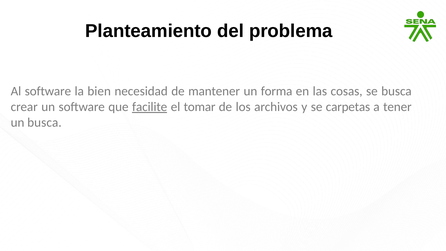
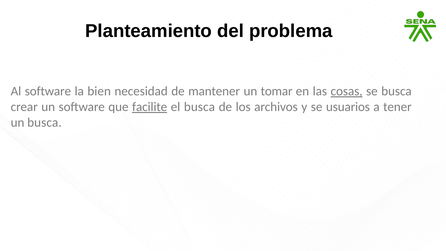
forma: forma -> tomar (277, 91)
cosas underline: none -> present (347, 91)
el tomar: tomar -> busca (199, 107)
carpetas: carpetas -> usuarios (348, 107)
